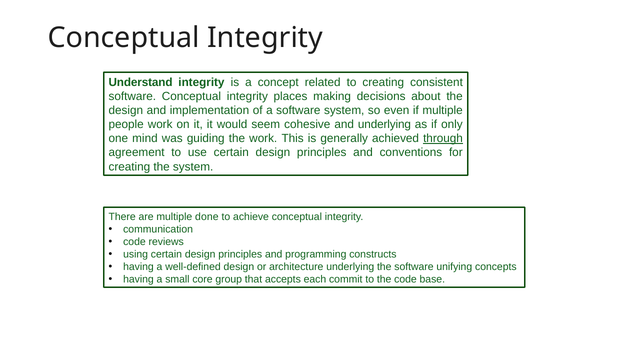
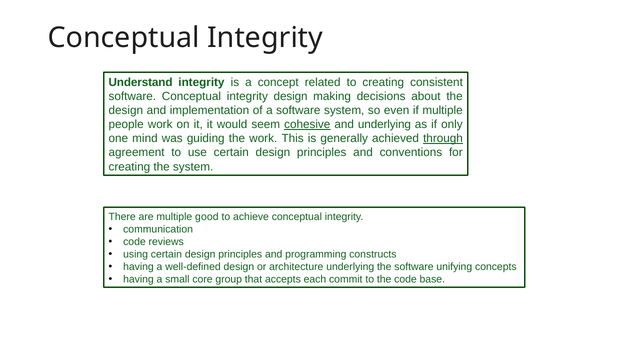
integrity places: places -> design (291, 96)
cohesive underline: none -> present (307, 124)
done: done -> good (207, 216)
